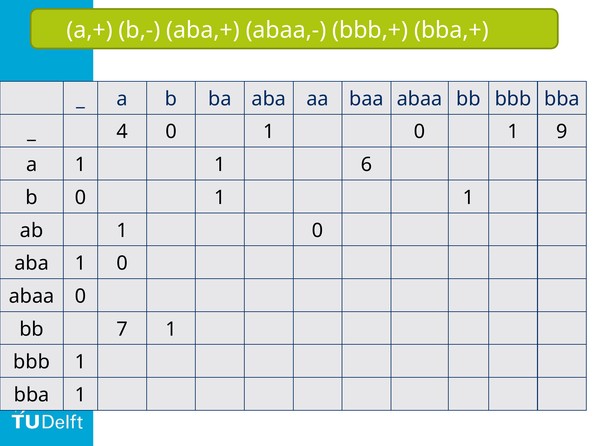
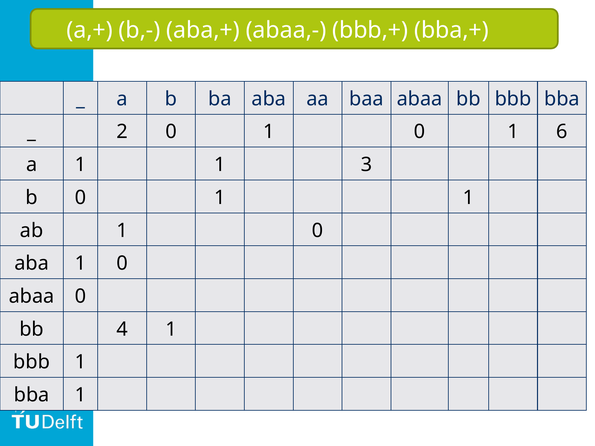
4: 4 -> 2 (122, 132)
9: 9 -> 6 (562, 132)
6: 6 -> 3 (367, 165)
7: 7 -> 4 (122, 329)
